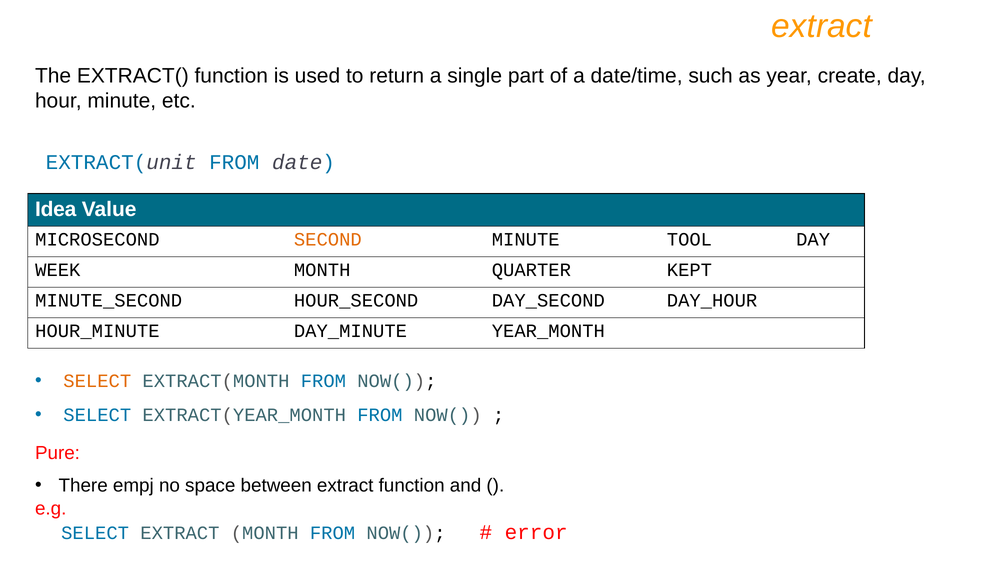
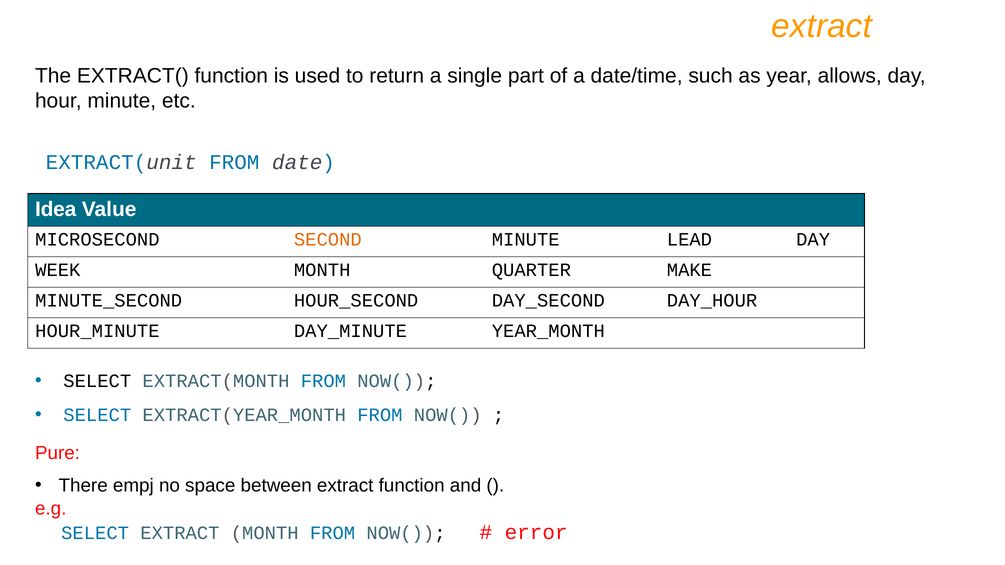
create: create -> allows (850, 76)
TOOL: TOOL -> LEAD (689, 240)
KEPT: KEPT -> MAKE (689, 270)
SELECT colour: orange -> black (97, 381)
